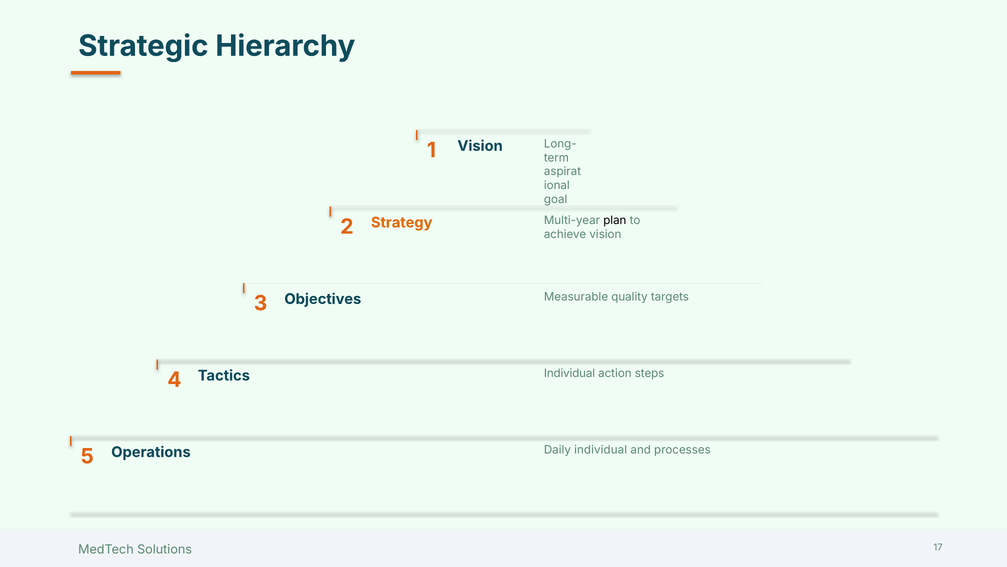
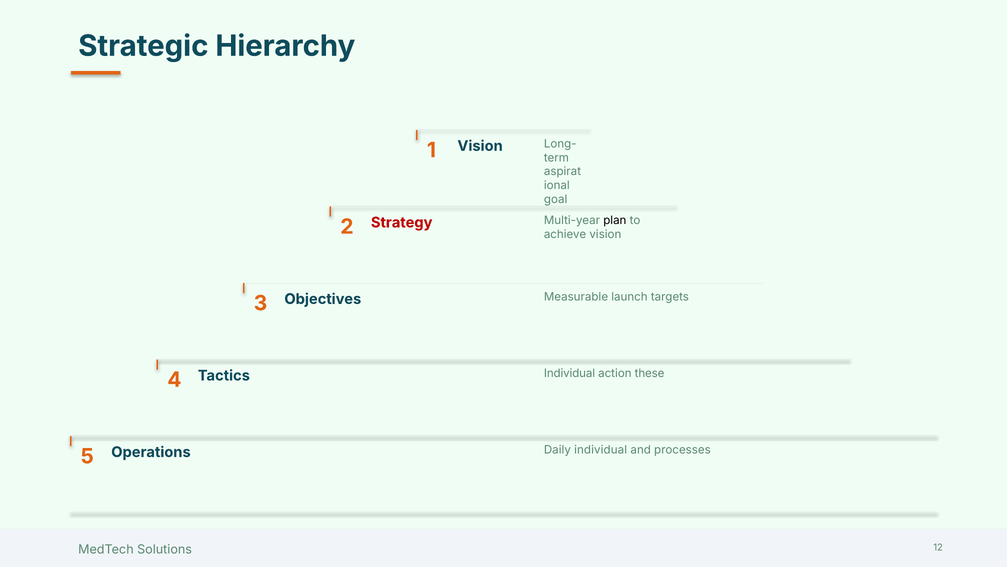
Strategy colour: orange -> red (402, 222)
quality: quality -> launch (629, 297)
steps: steps -> these (650, 373)
17: 17 -> 12 (938, 547)
